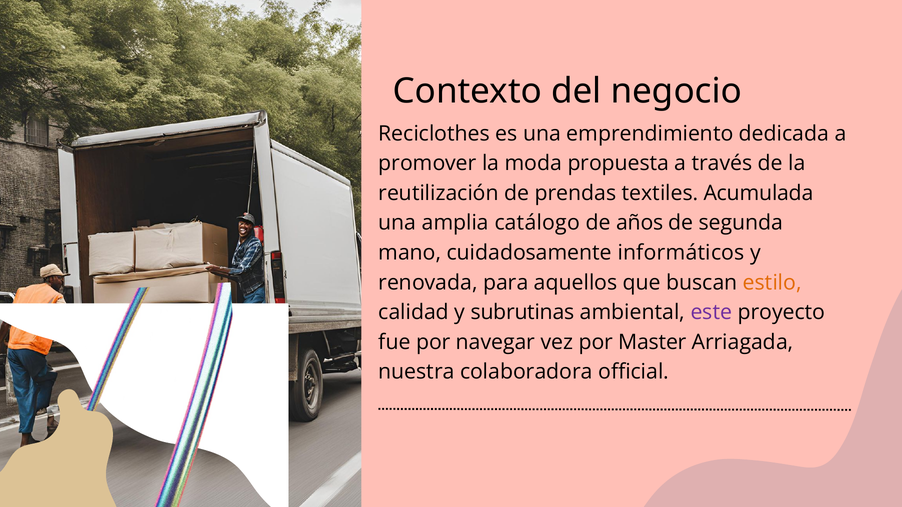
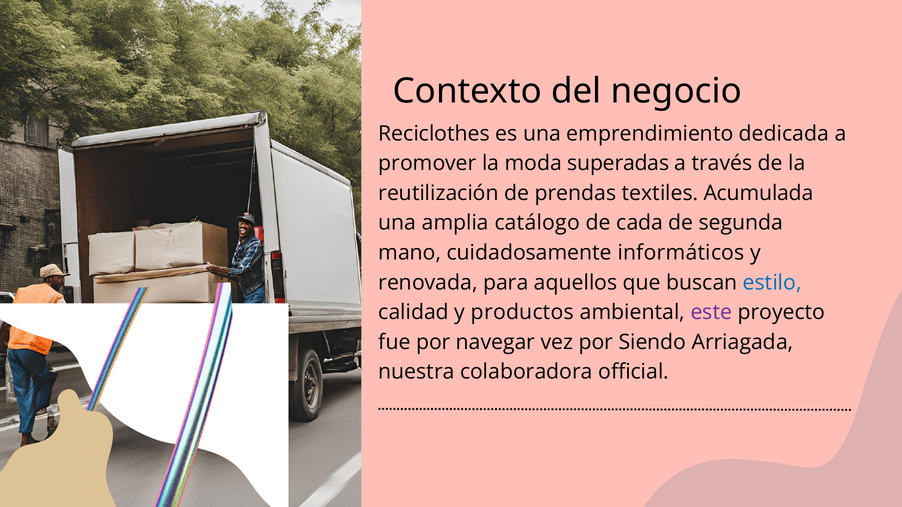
propuesta: propuesta -> superadas (618, 164)
años: años -> cada (640, 223)
estilo colour: orange -> blue (772, 283)
subrutinas: subrutinas -> productos (522, 313)
Master: Master -> Siendo (652, 342)
